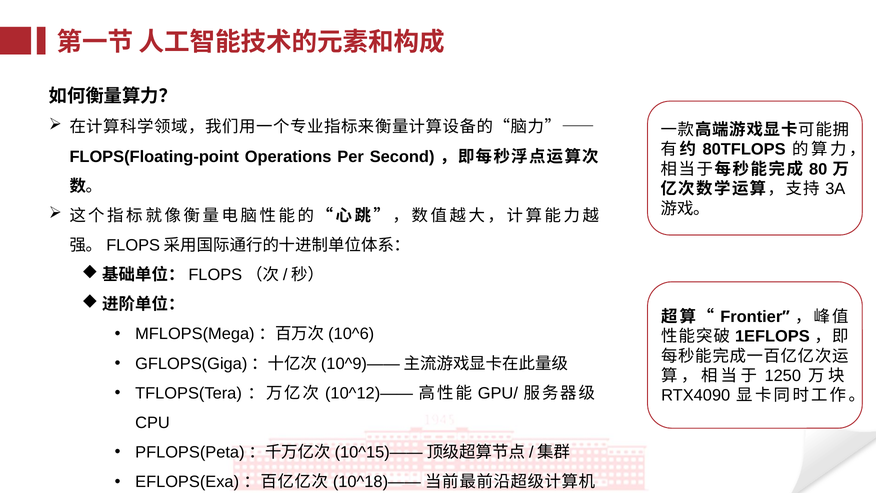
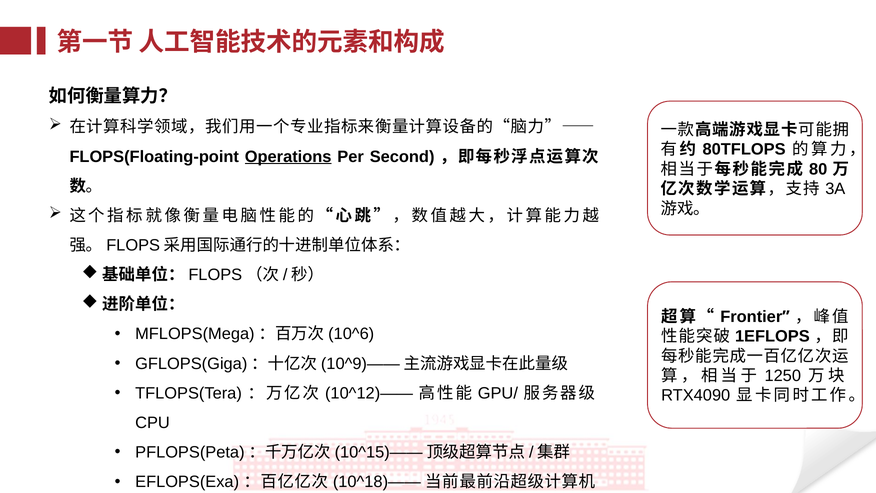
Operations underline: none -> present (288, 157)
